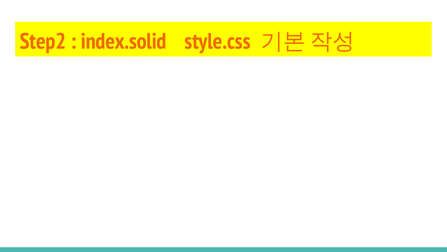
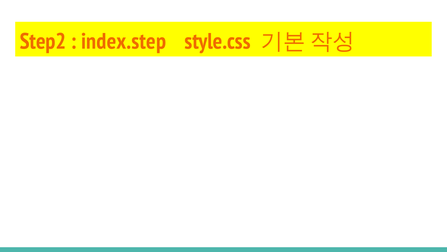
index.solid: index.solid -> index.step (124, 41)
